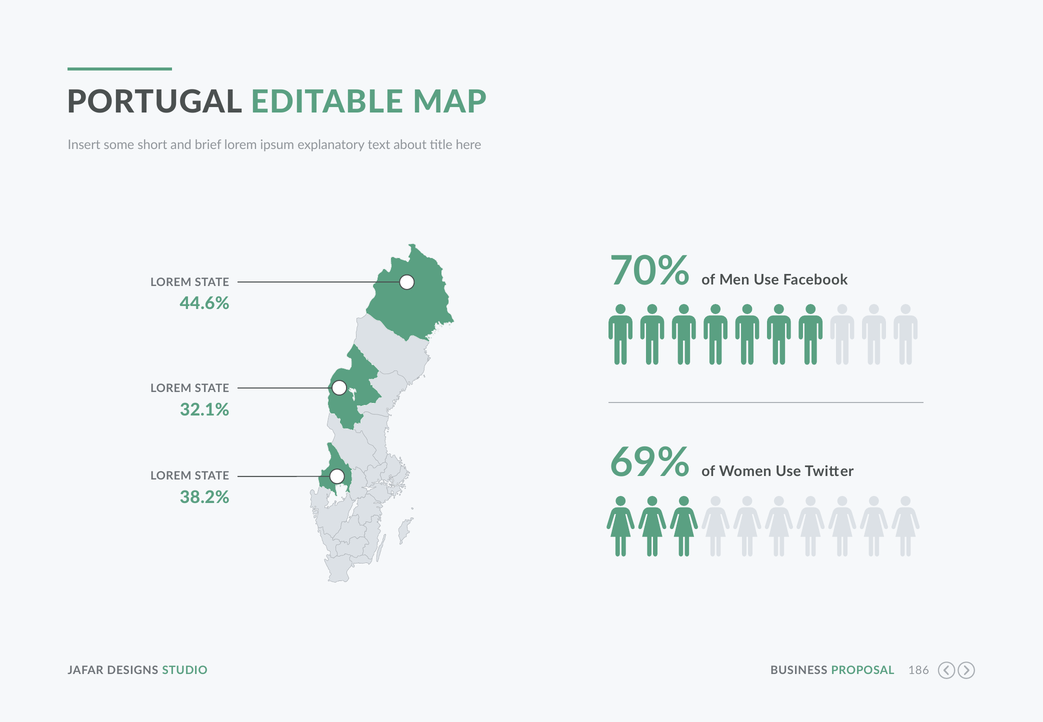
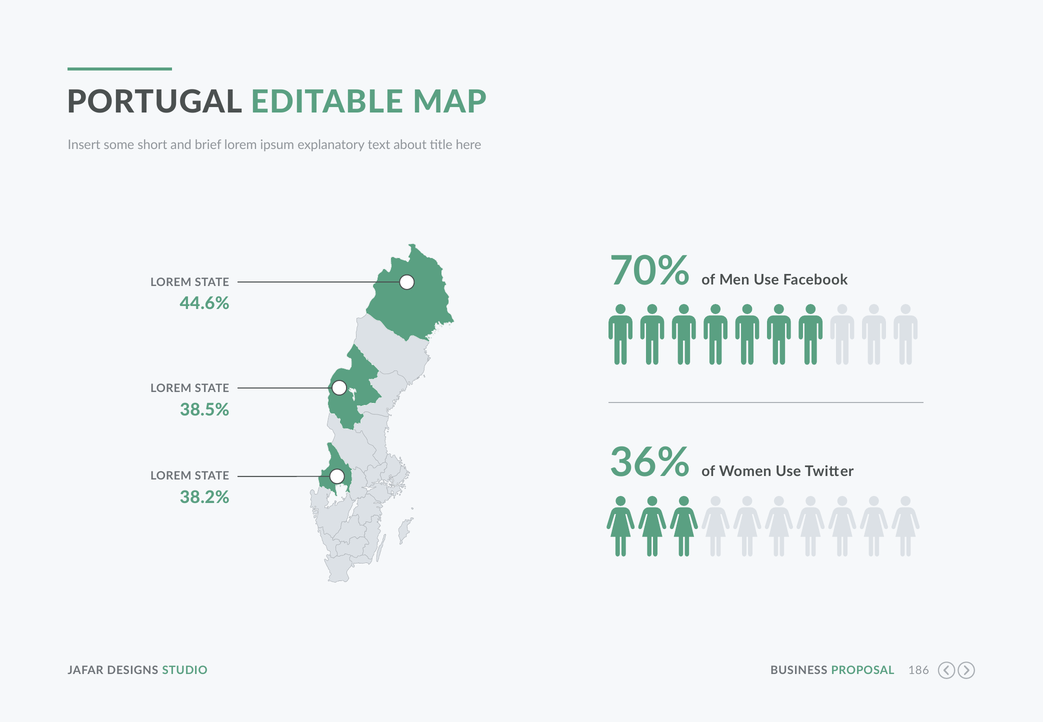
32.1%: 32.1% -> 38.5% (205, 410)
69%: 69% -> 36% (650, 463)
